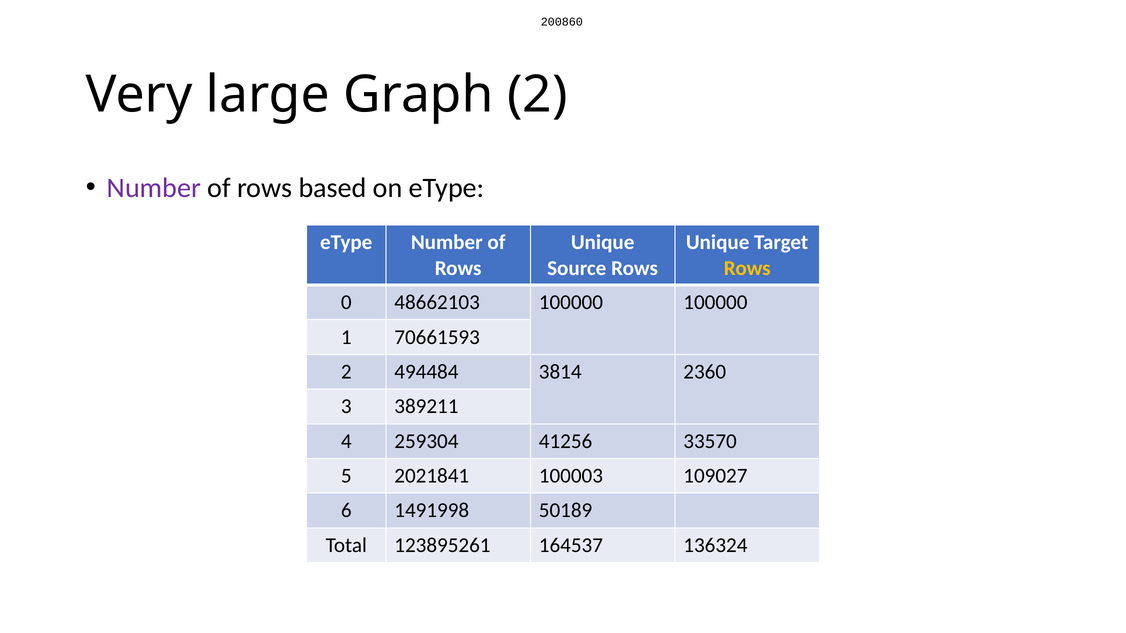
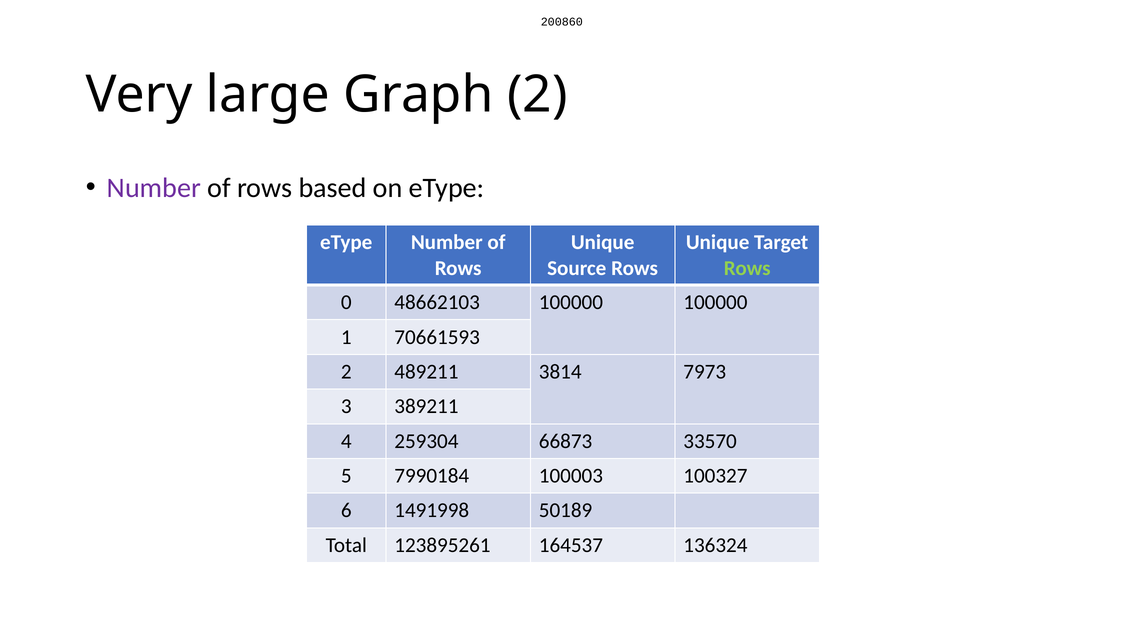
Rows colour: yellow -> light green (747, 268)
494484: 494484 -> 489211 (426, 372)
2360: 2360 -> 7973 (705, 372)
41256: 41256 -> 66873 (566, 441)
2021841: 2021841 -> 7990184 (432, 476)
109027: 109027 -> 100327 (715, 476)
